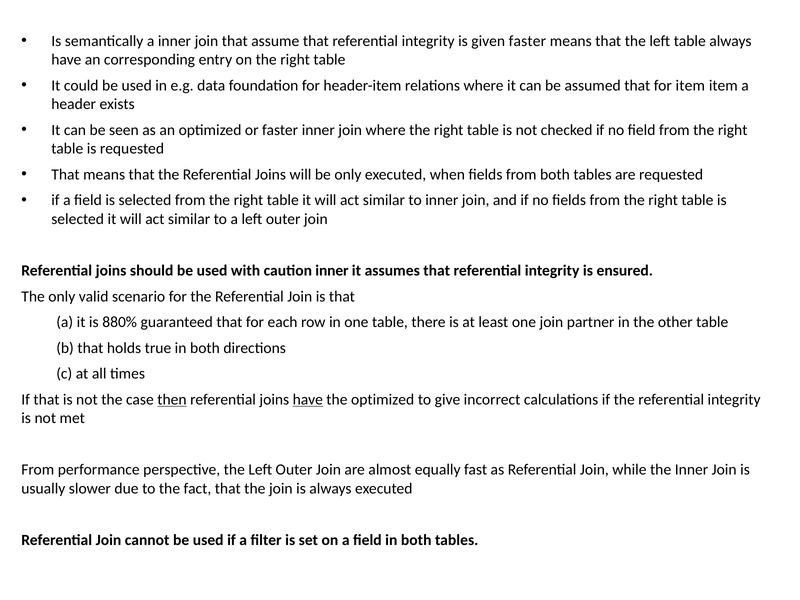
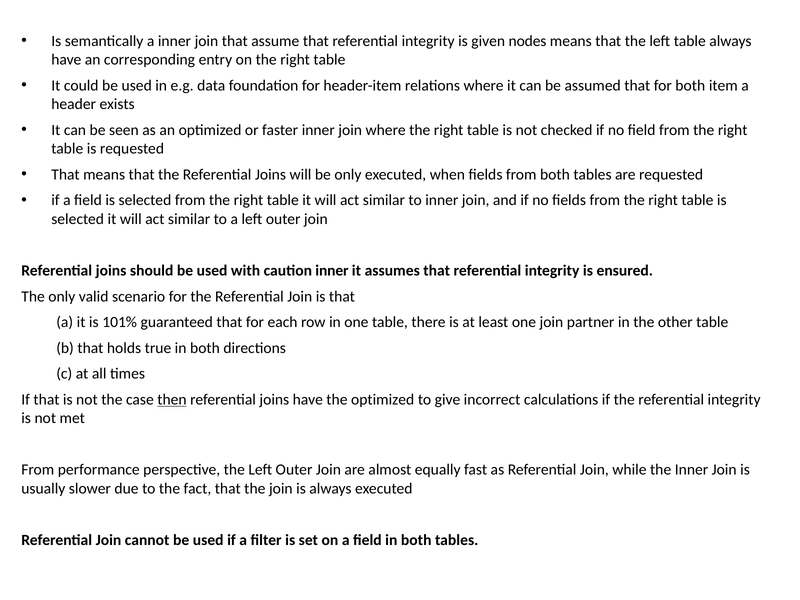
given faster: faster -> nodes (528, 41)
for item: item -> both (690, 86)
880%: 880% -> 101% (120, 322)
have underline: present -> none (308, 400)
